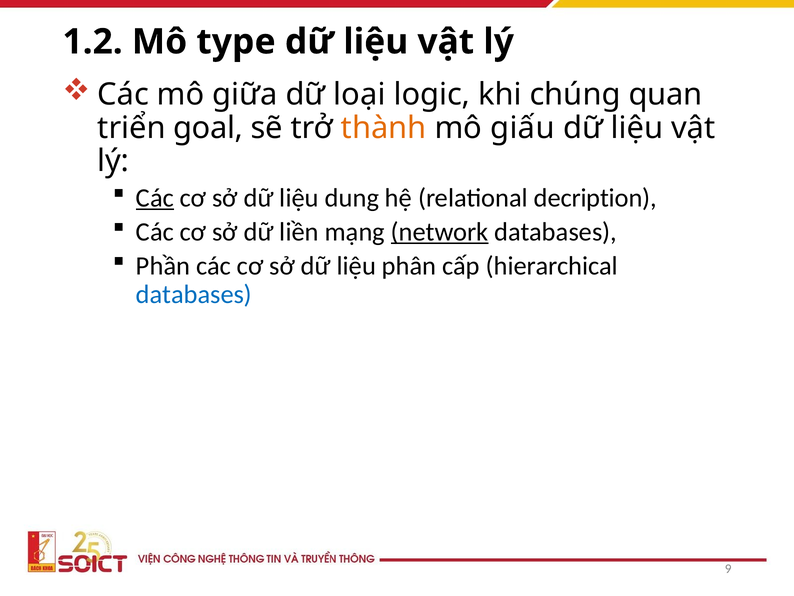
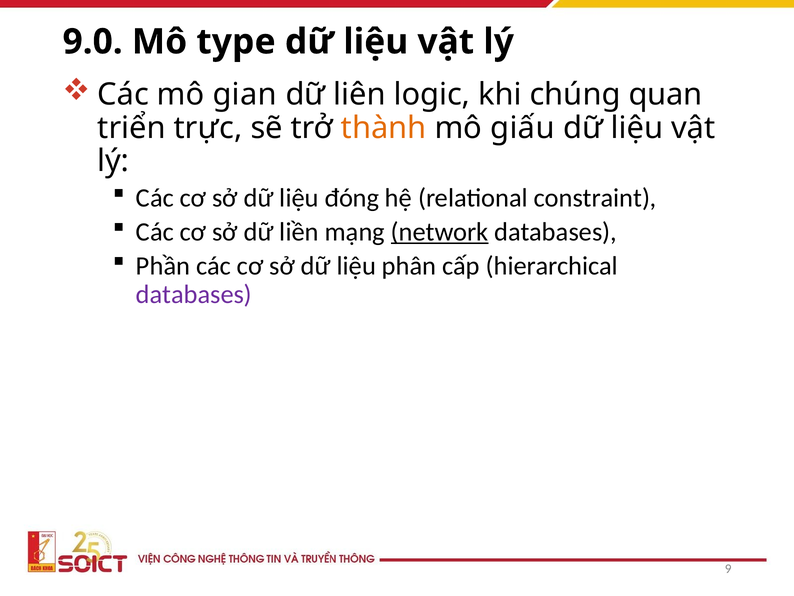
1.2: 1.2 -> 9.0 (93, 42)
giữa: giữa -> gian (245, 94)
loại: loại -> liên (360, 94)
goal: goal -> trực (208, 128)
Các underline: present -> none (155, 198)
dung: dung -> đóng (352, 198)
decription: decription -> constraint (595, 198)
databases colour: blue -> purple (194, 294)
